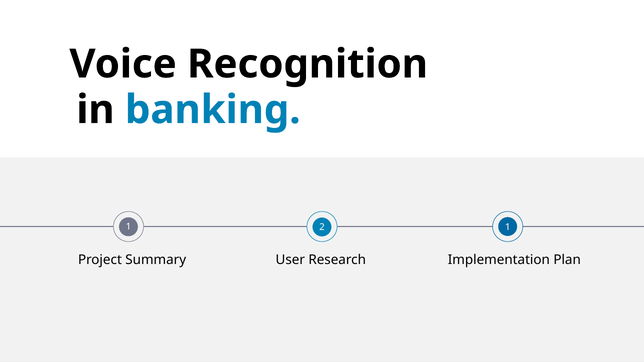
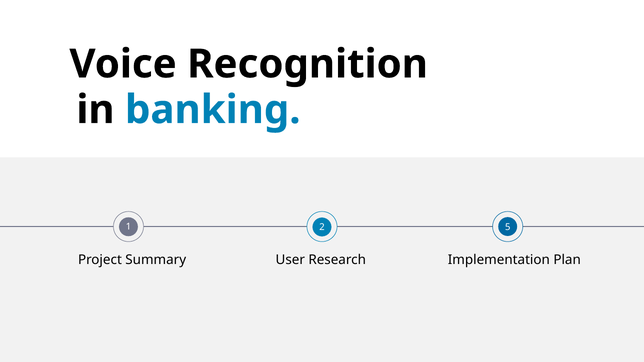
1 1: 1 -> 5 (508, 227)
